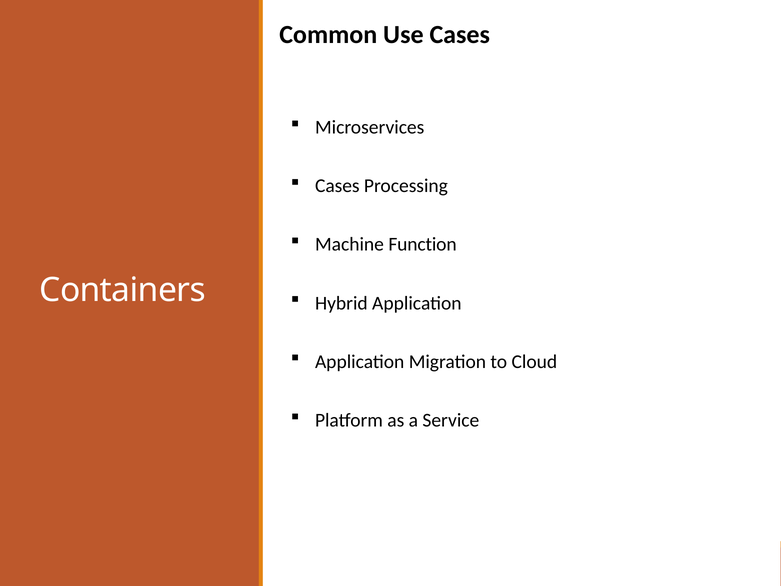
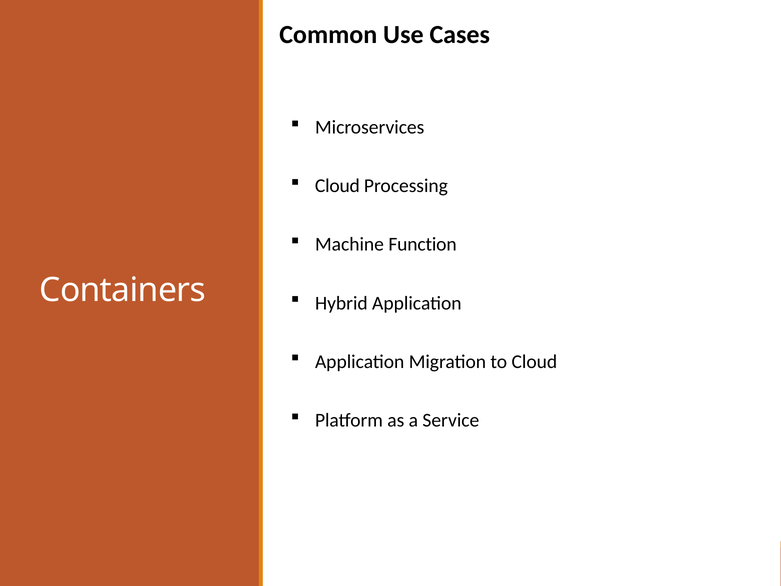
Cases: Cases -> Cloud (337, 186)
